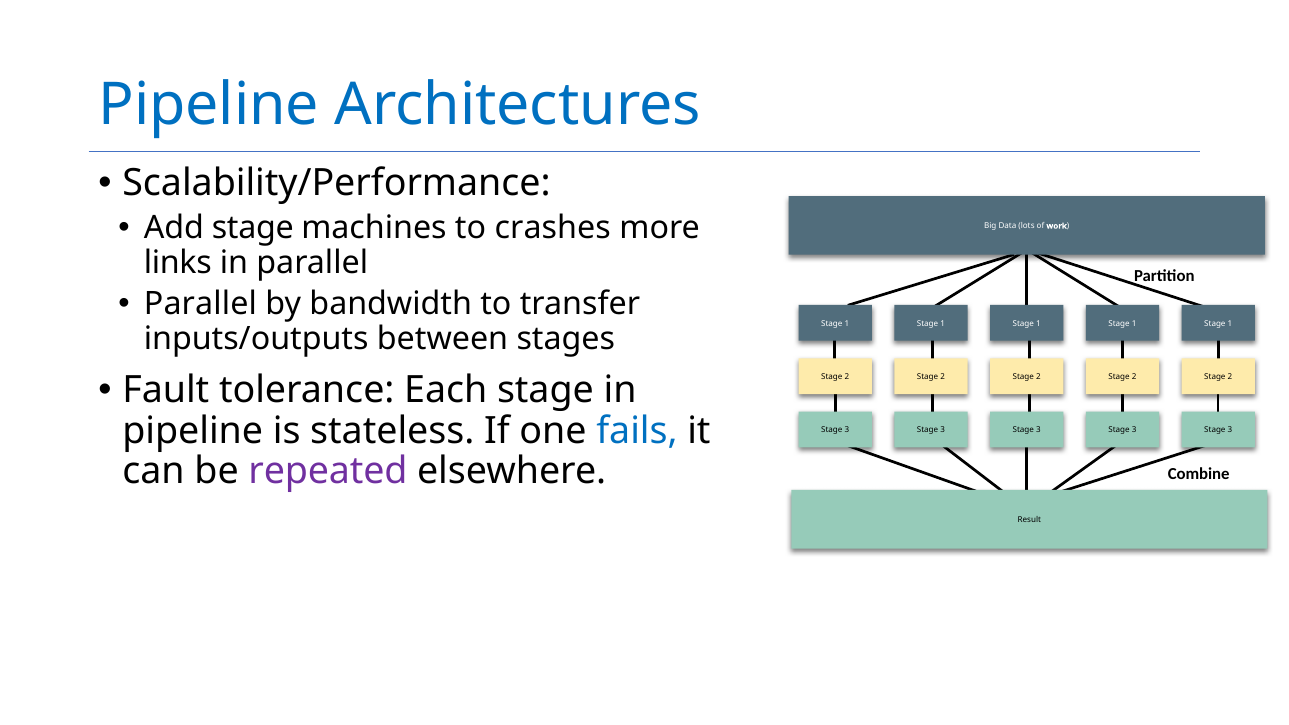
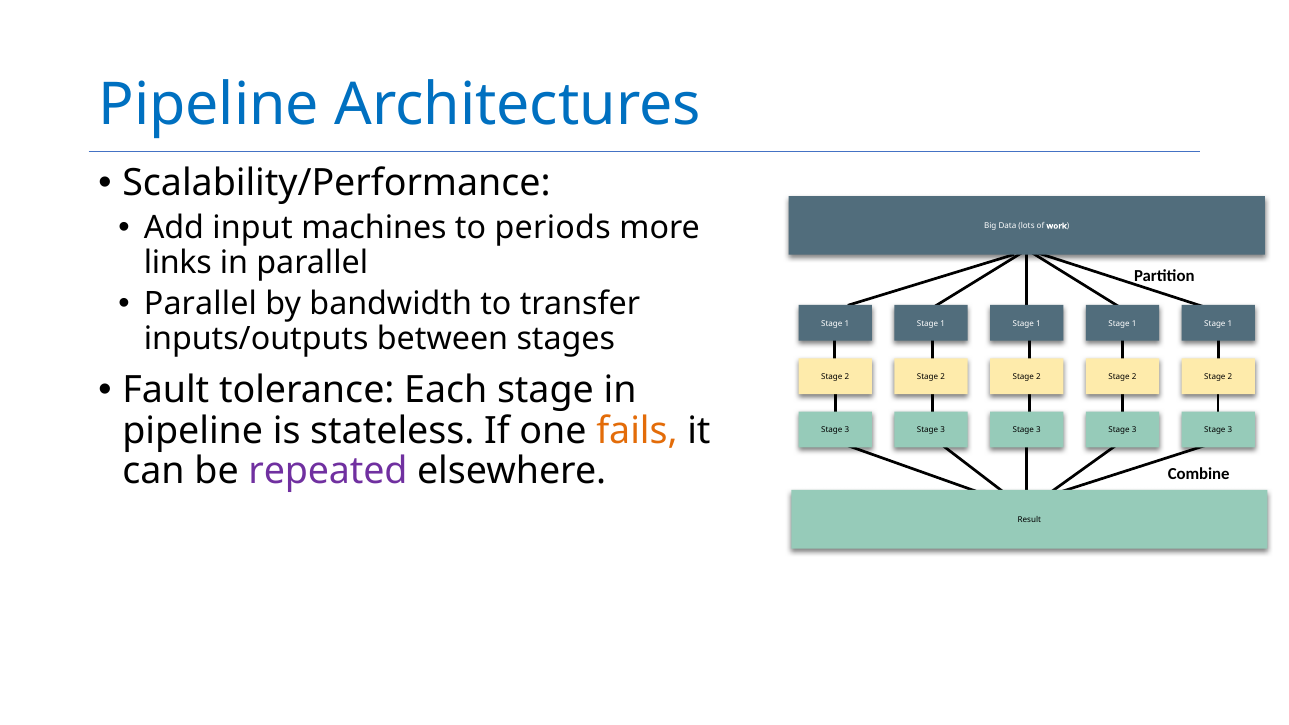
Add stage: stage -> input (253, 228)
crashes: crashes -> periods (553, 228)
fails colour: blue -> orange (637, 431)
